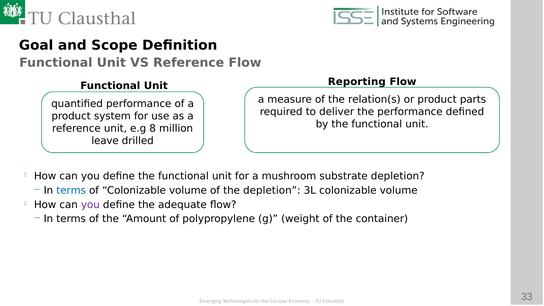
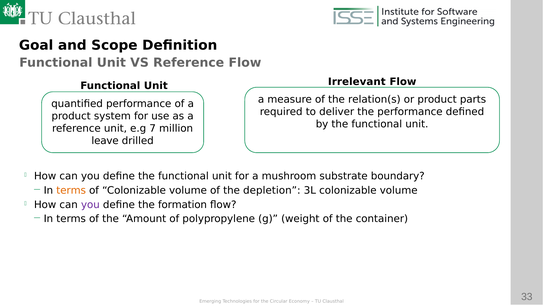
Reporting: Reporting -> Irrelevant (357, 82)
8: 8 -> 7 (153, 128)
substrate depletion: depletion -> boundary (398, 176)
terms colour: blue -> orange (71, 190)
adequate: adequate -> formation (182, 205)
